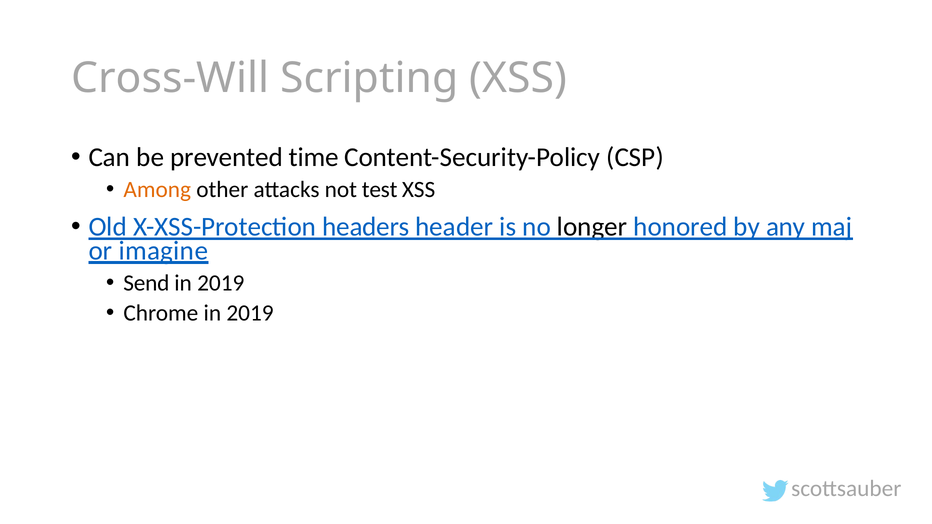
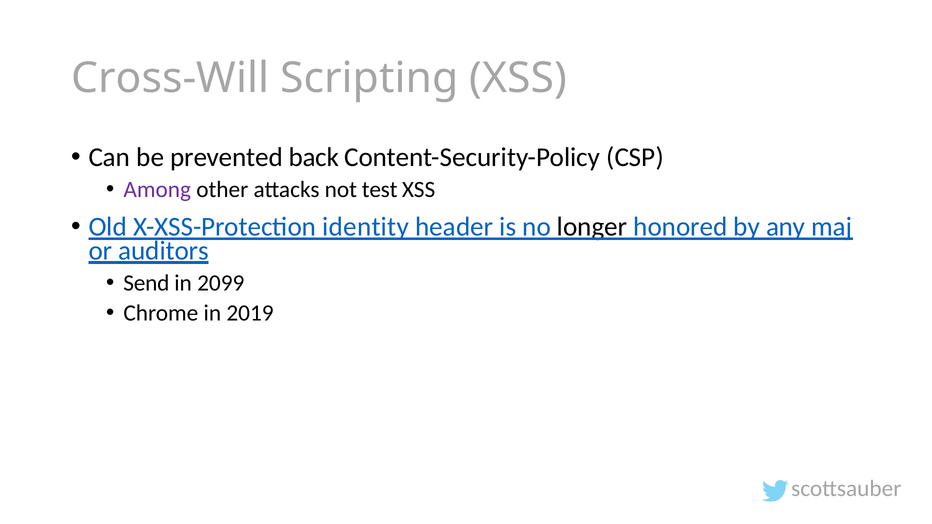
time: time -> back (314, 158)
Among colour: orange -> purple (157, 190)
headers: headers -> identity (366, 227)
imagine: imagine -> auditors (164, 251)
2019: 2019 -> 2099 (221, 283)
